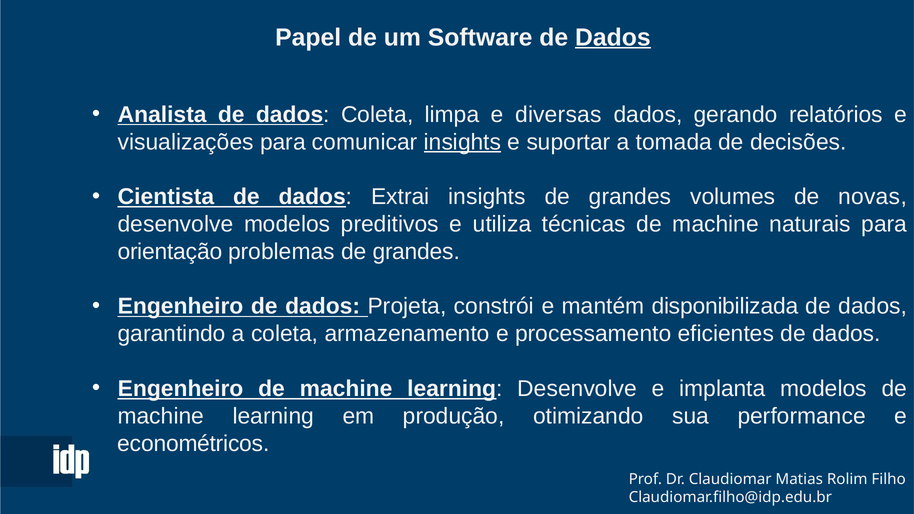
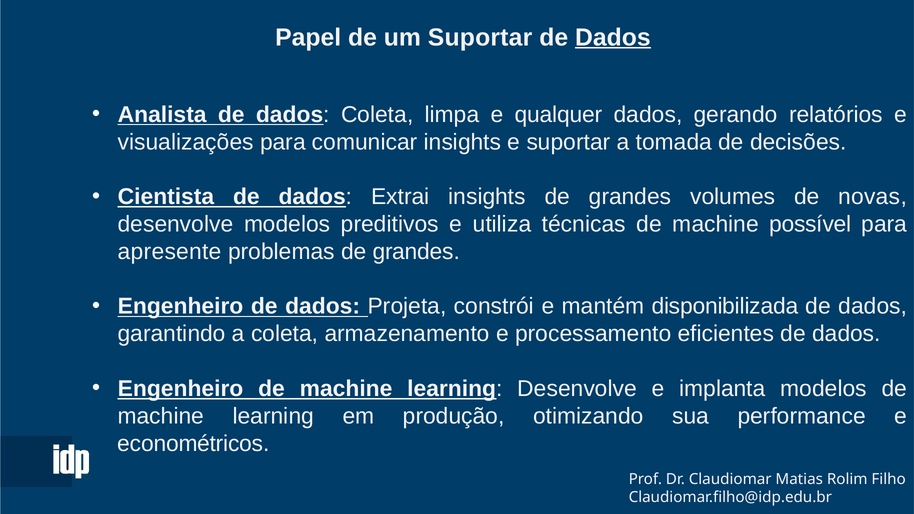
um Software: Software -> Suportar (480, 37)
diversas: diversas -> qualquer (559, 115)
insights underline: present -> none (462, 142)
naturais: naturais -> possível (810, 224)
orientação: orientação -> apresente (170, 252)
